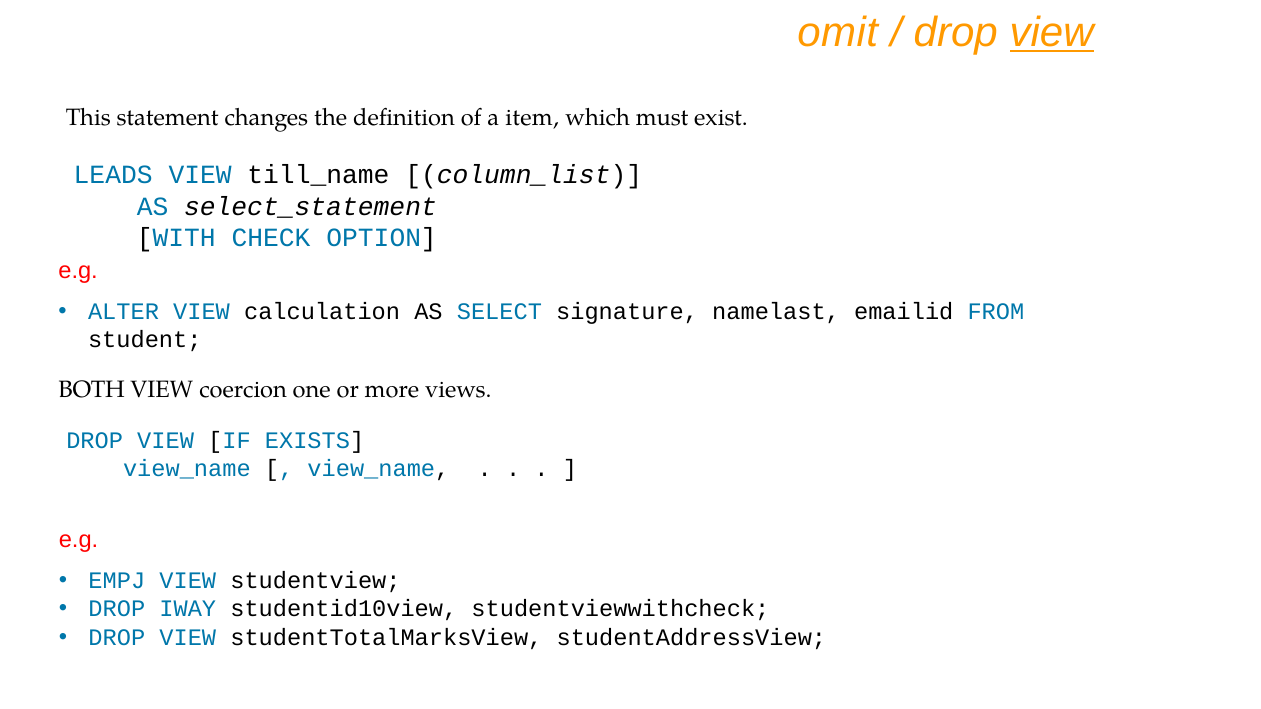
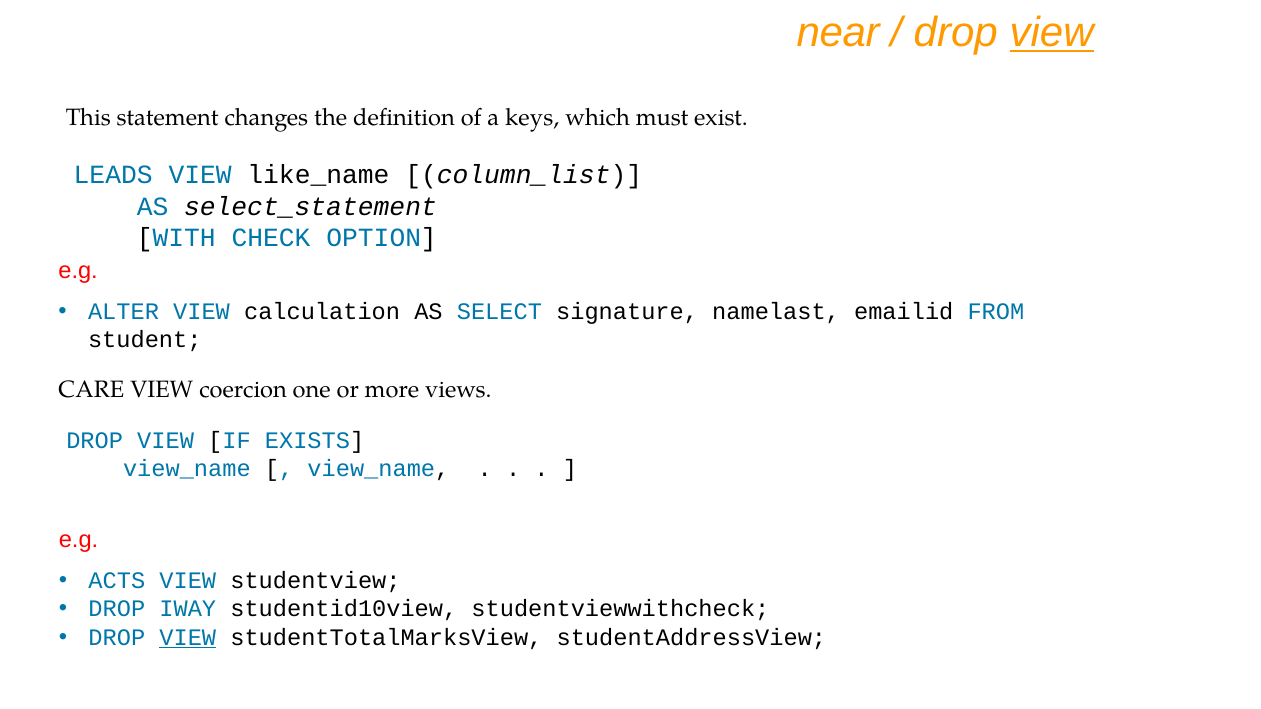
omit: omit -> near (838, 33)
item: item -> keys (532, 118)
till_name: till_name -> like_name (318, 175)
BOTH: BOTH -> CARE (91, 390)
EMPJ: EMPJ -> ACTS (117, 581)
VIEW underline: none -> present (188, 638)
